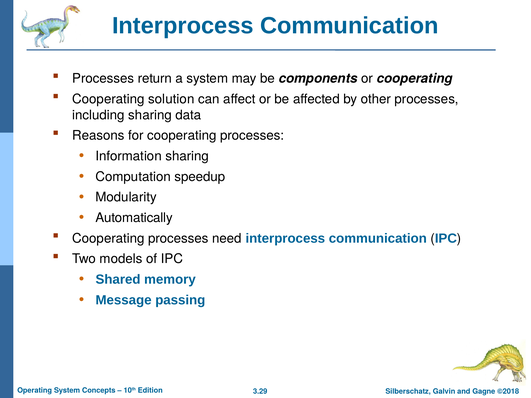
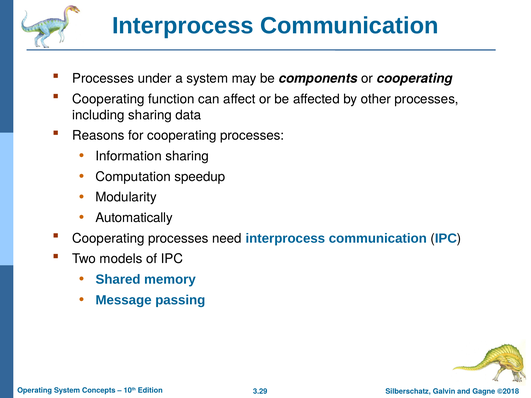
return: return -> under (155, 79)
solution: solution -> function (171, 99)
